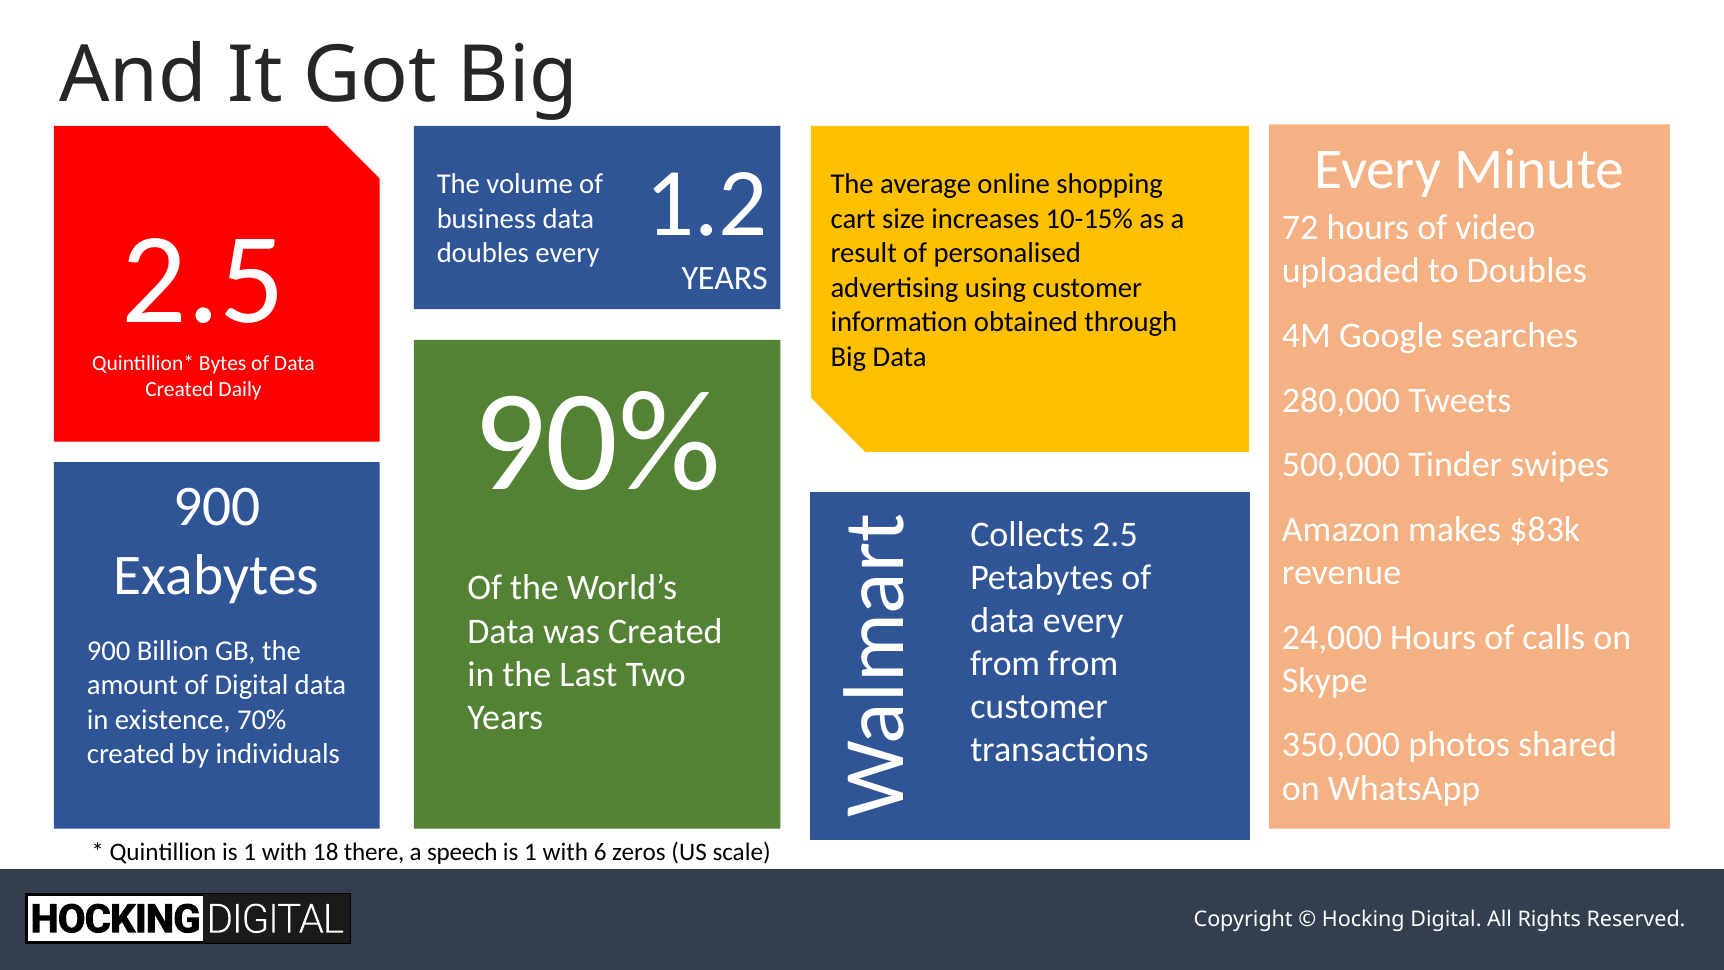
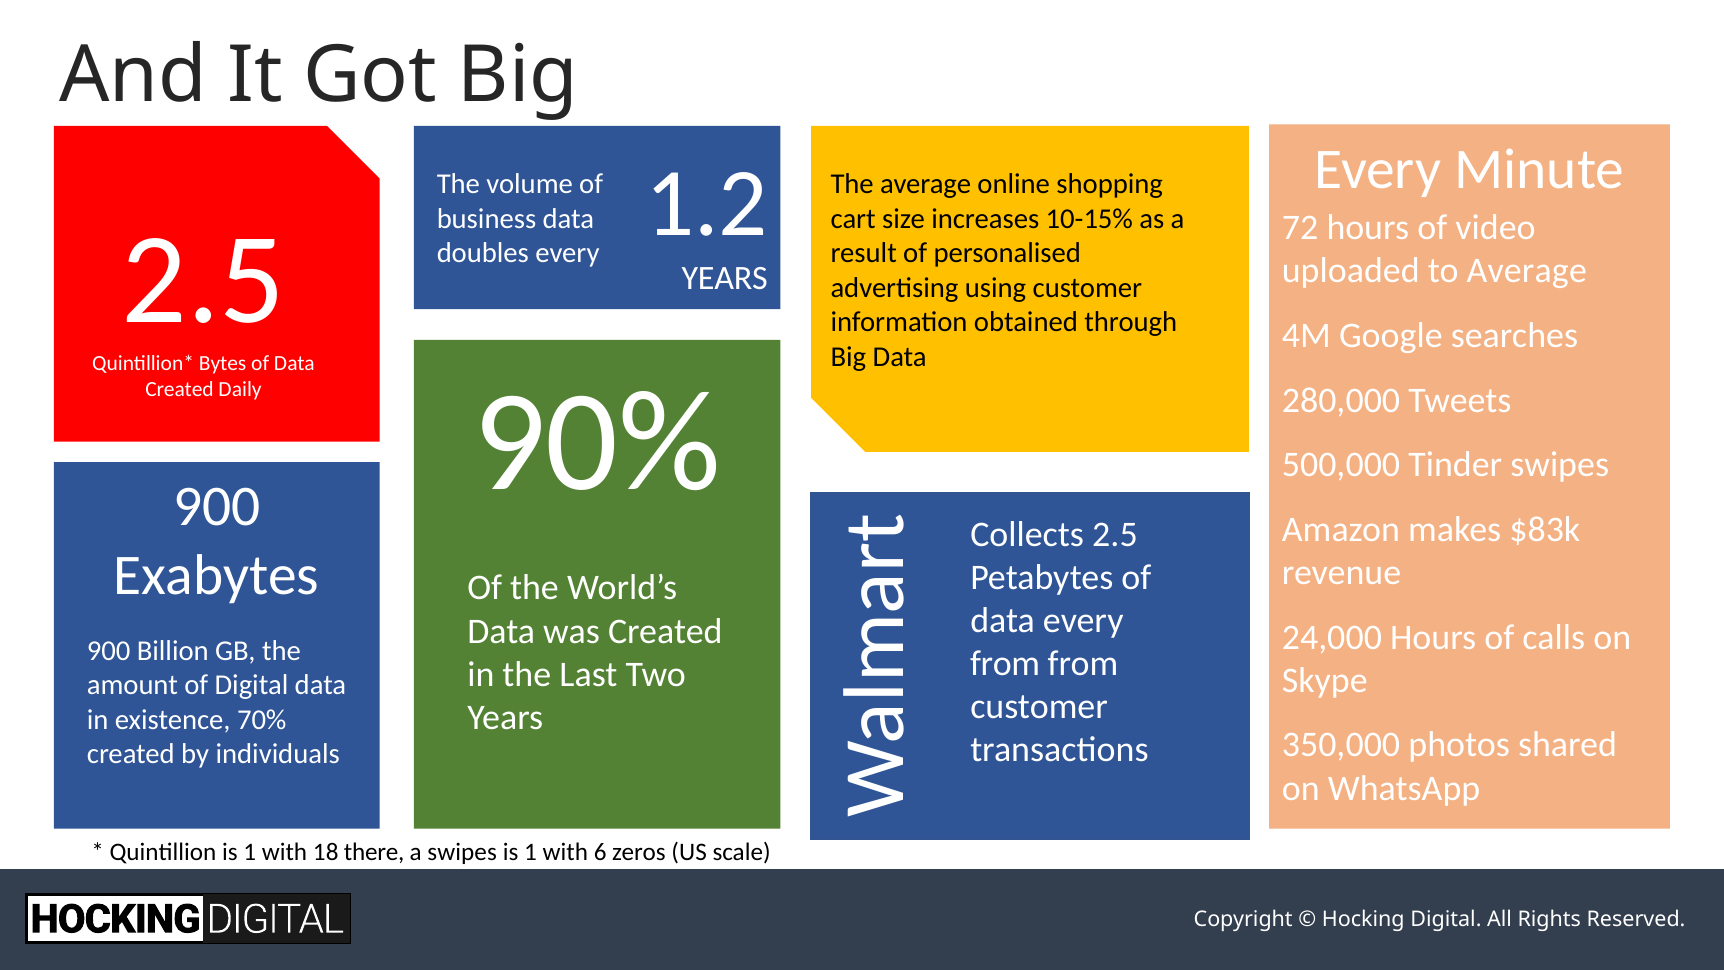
to Doubles: Doubles -> Average (1527, 271)
a speech: speech -> swipes (462, 851)
